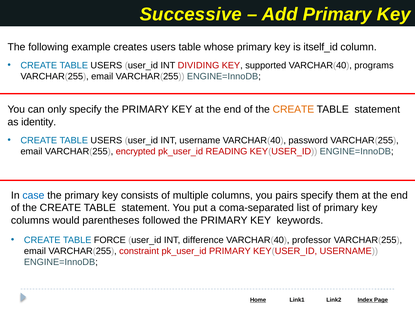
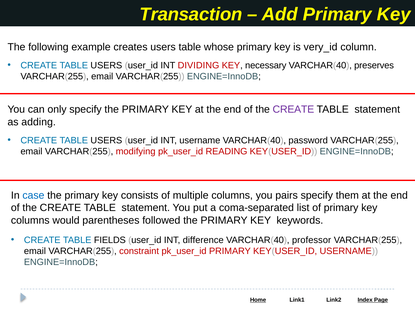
Successive: Successive -> Transaction (191, 14)
itself_id: itself_id -> very_id (321, 47)
supported: supported -> necessary (266, 65)
programs: programs -> preserves (374, 65)
CREATE colour: orange -> purple (293, 109)
identity: identity -> adding (39, 122)
encrypted: encrypted -> modifying (136, 151)
FORCE: FORCE -> FIELDS (110, 240)
